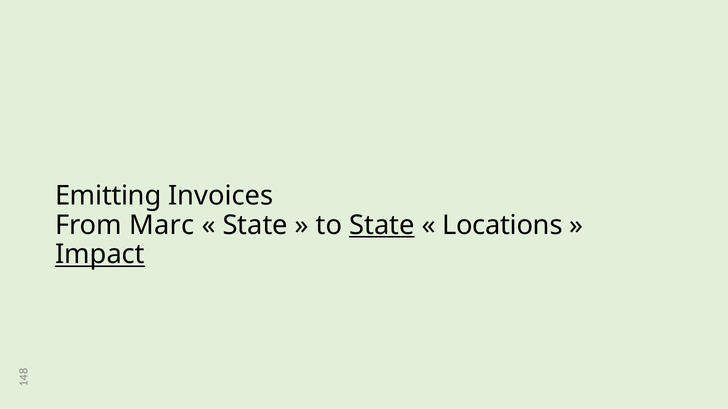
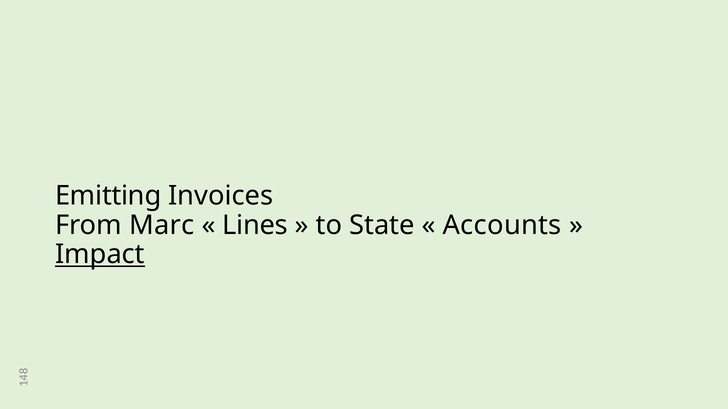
State: State -> Lines (255, 225)
State underline: present -> none (382, 225)
Locations: Locations -> Accounts (502, 225)
